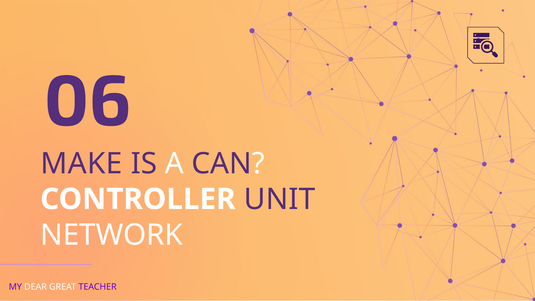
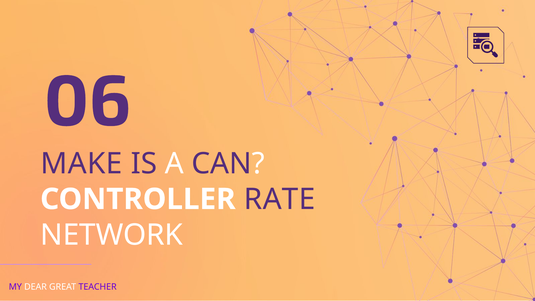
UNIT: UNIT -> RATE (280, 199)
